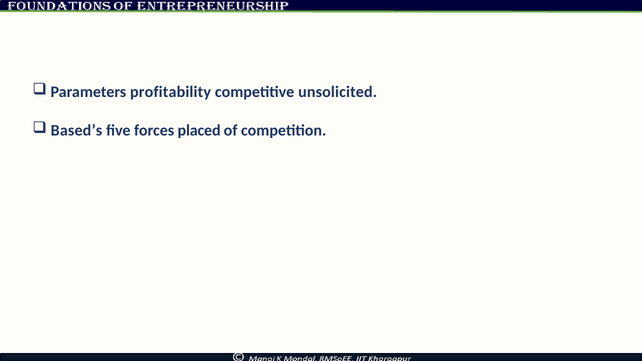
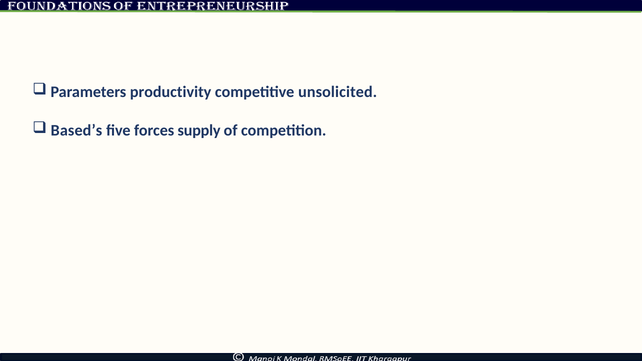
profitability: profitability -> productivity (171, 92)
placed: placed -> supply (199, 131)
